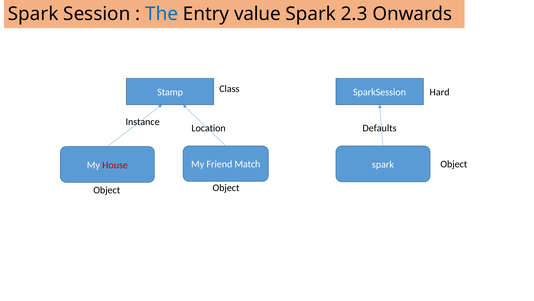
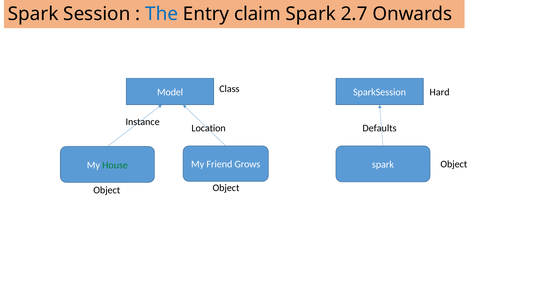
value: value -> claim (257, 14)
2.3: 2.3 -> 2.7 (354, 14)
Stamp: Stamp -> Model (170, 92)
House colour: red -> green (115, 165)
Match: Match -> Grows (247, 164)
